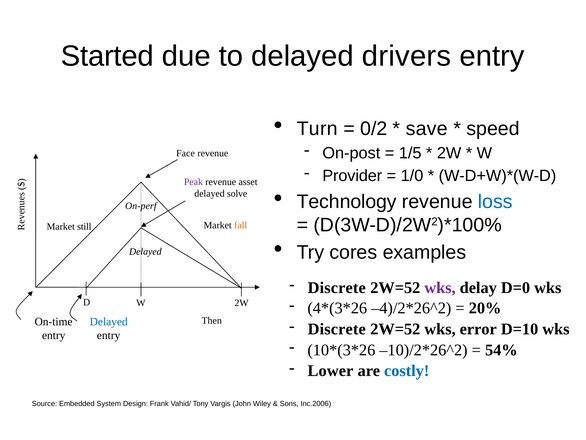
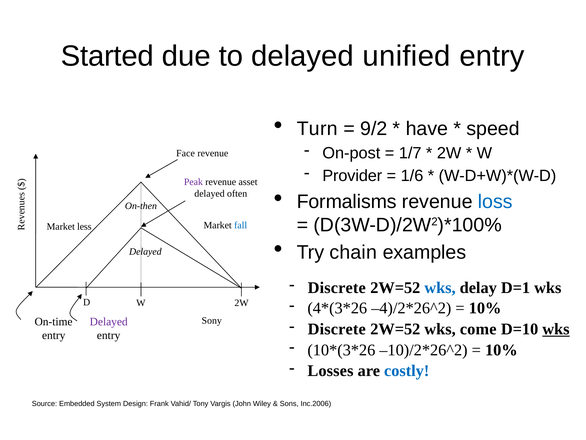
drivers: drivers -> unified (407, 56)
0/2: 0/2 -> 9/2 (374, 128)
save: save -> have (427, 128)
1/5: 1/5 -> 1/7 (410, 153)
1/0: 1/0 -> 1/6 (412, 176)
solve: solve -> often (237, 193)
Technology: Technology -> Formalisms (347, 201)
On-perf: On-perf -> On-then (141, 206)
still: still -> less (84, 226)
fall colour: orange -> blue (241, 225)
cores: cores -> chain (353, 252)
wks colour: purple -> blue (440, 287)
D=0: D=0 -> D=1 (516, 287)
20%: 20% -> 10% (485, 308)
Then: Then -> Sony (212, 320)
Delayed colour: blue -> purple (109, 321)
error: error -> come (478, 329)
wks underline: none -> present (556, 329)
54%: 54% -> 10% (501, 350)
Lower: Lower -> Losses (330, 370)
